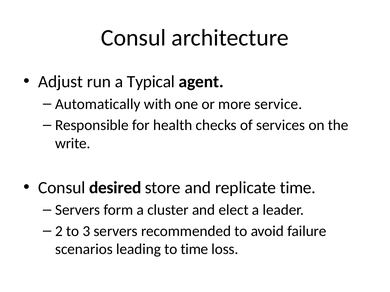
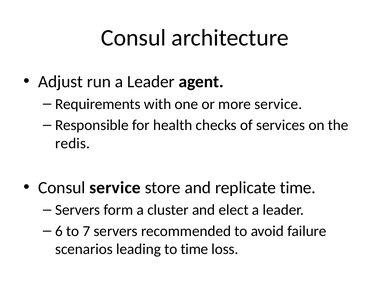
run a Typical: Typical -> Leader (151, 82)
Automatically: Automatically -> Requirements (98, 104)
write: write -> redis (73, 144)
Consul desired: desired -> service (115, 188)
2: 2 -> 6 (59, 231)
3: 3 -> 7 (86, 231)
